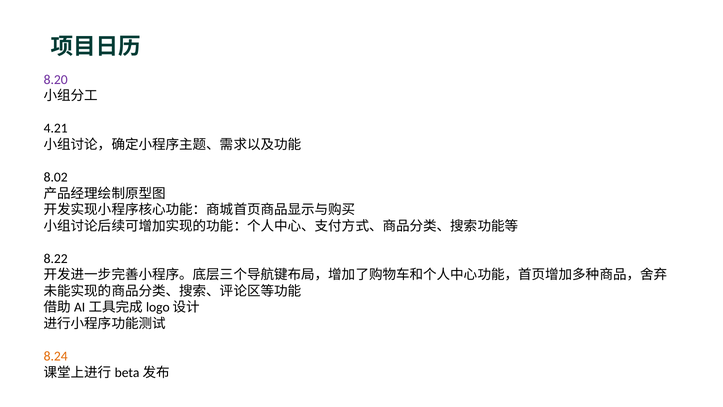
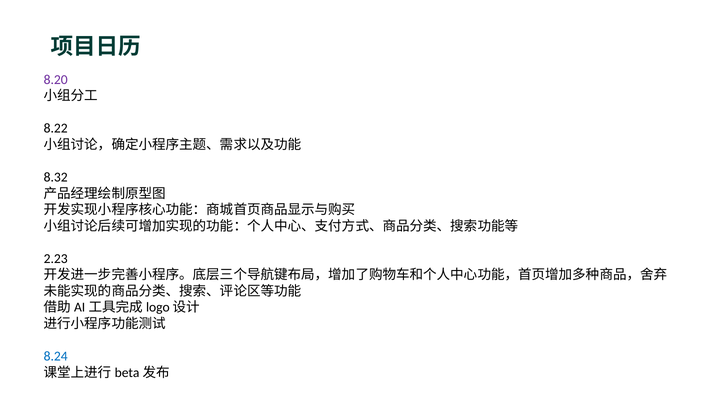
4.21: 4.21 -> 8.22 (56, 128)
8.02: 8.02 -> 8.32 (56, 177)
8.22: 8.22 -> 2.23 (56, 258)
8.24 colour: orange -> blue (56, 356)
